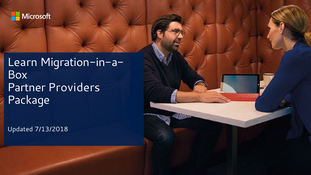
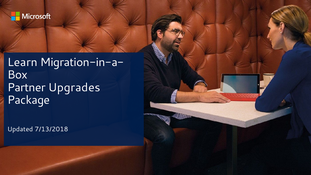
Providers: Providers -> Upgrades (74, 87)
